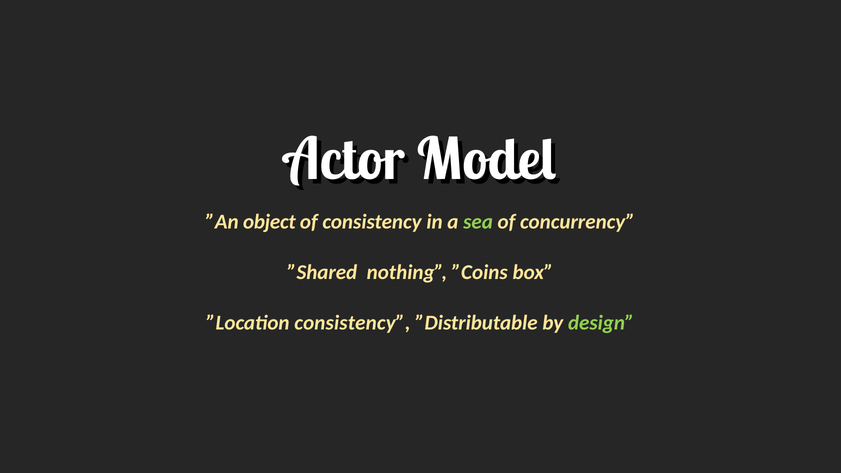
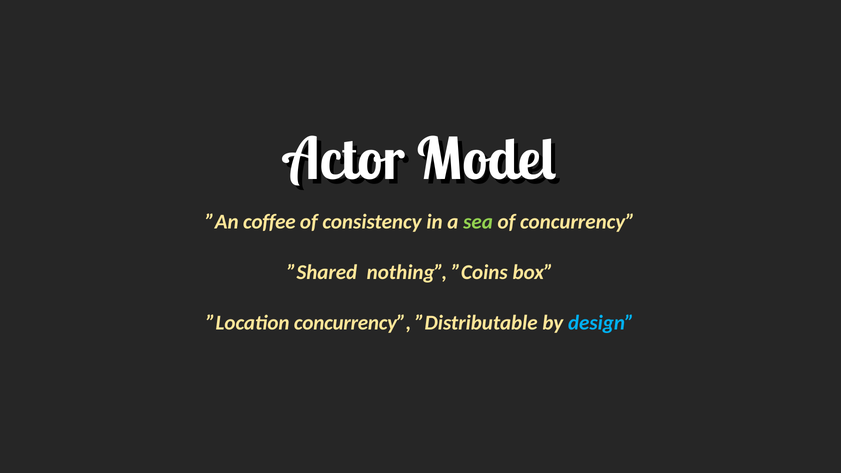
object: object -> coffee (269, 222)
”Location consistency: consistency -> concurrency (353, 323)
design colour: light green -> light blue (601, 323)
